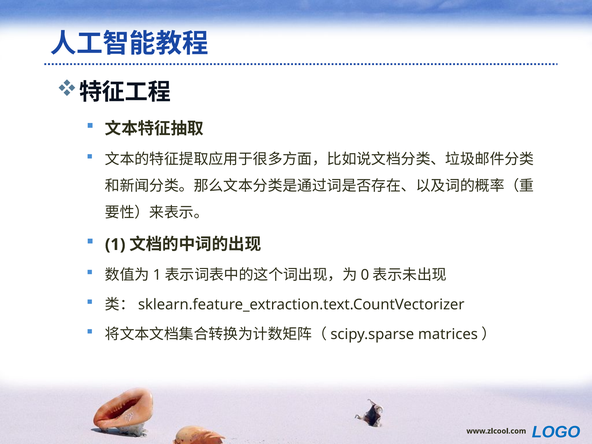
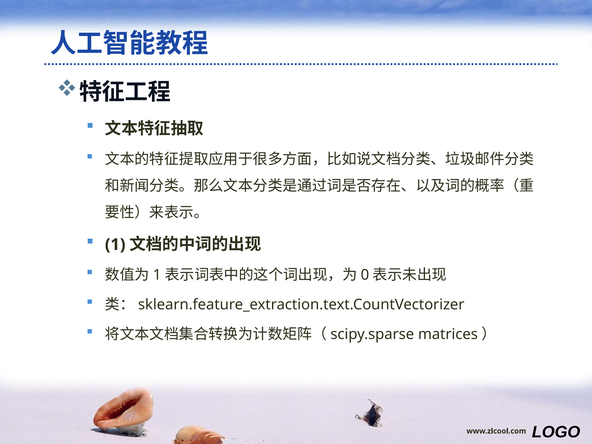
LOGO colour: blue -> black (556, 432)
